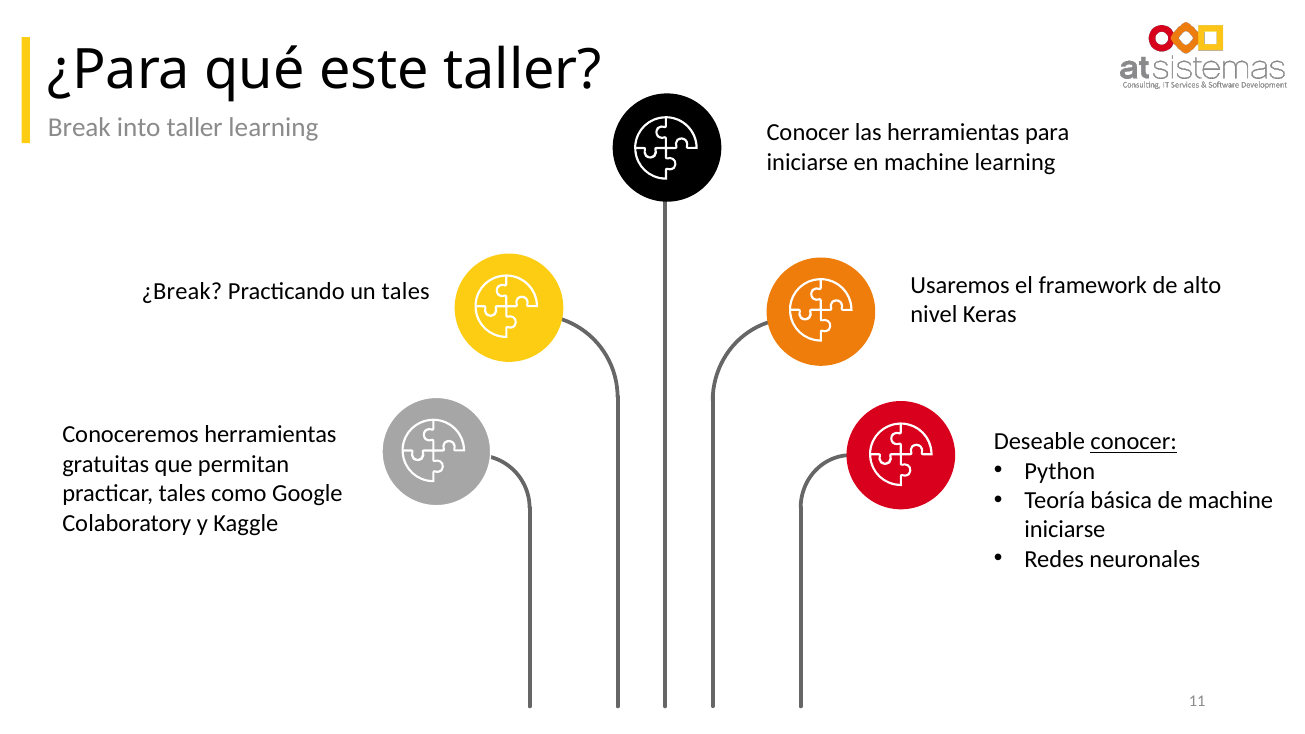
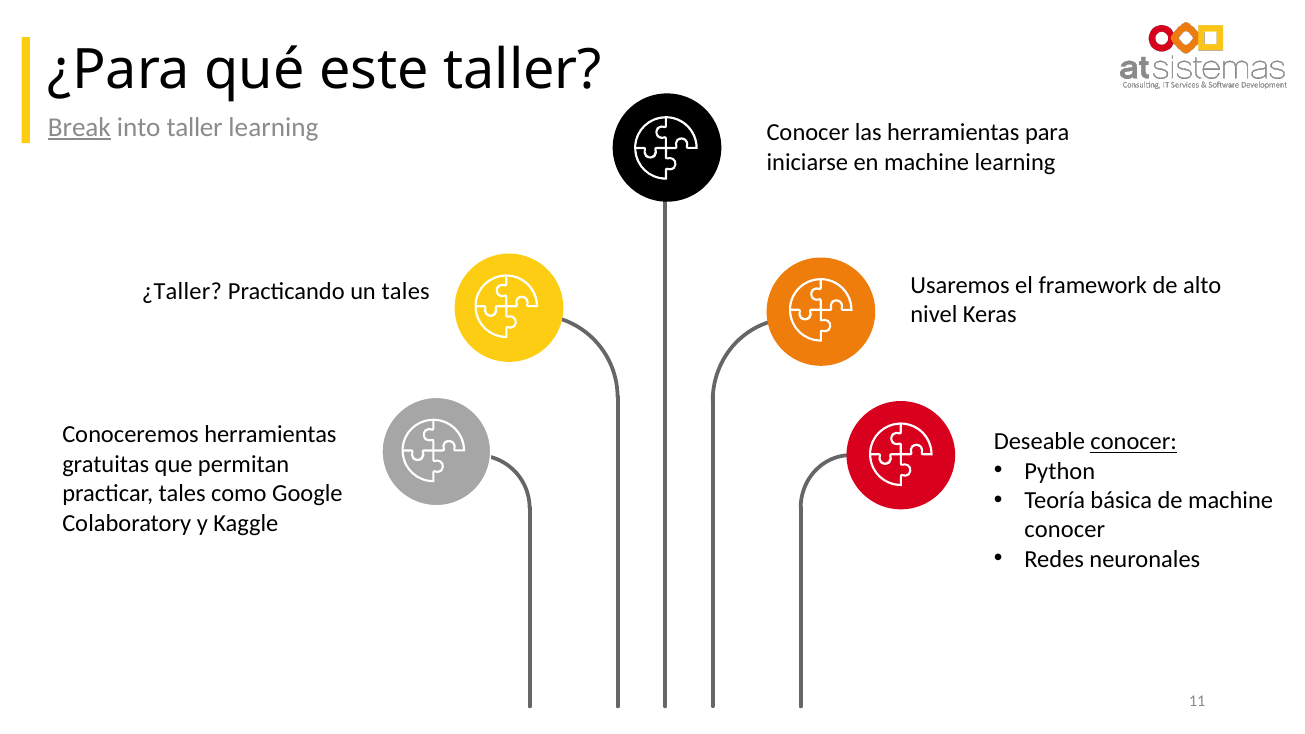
Break underline: none -> present (79, 128)
¿Break: ¿Break -> ¿Taller (182, 291)
iniciarse: iniciarse -> conocer (1065, 530)
